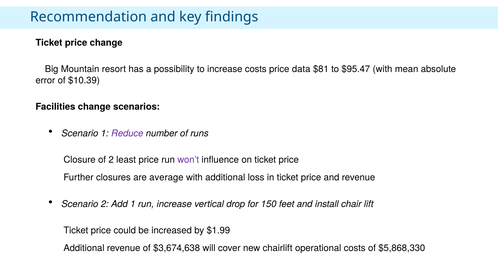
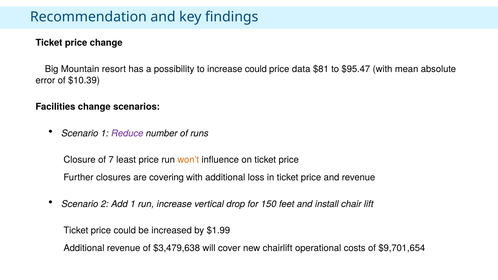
increase costs: costs -> could (256, 69)
of 2: 2 -> 7 (111, 160)
won’t colour: purple -> orange (188, 160)
average: average -> covering (166, 178)
$3,674,638: $3,674,638 -> $3,479,638 (177, 248)
$5,868,330: $5,868,330 -> $9,701,654 (402, 248)
